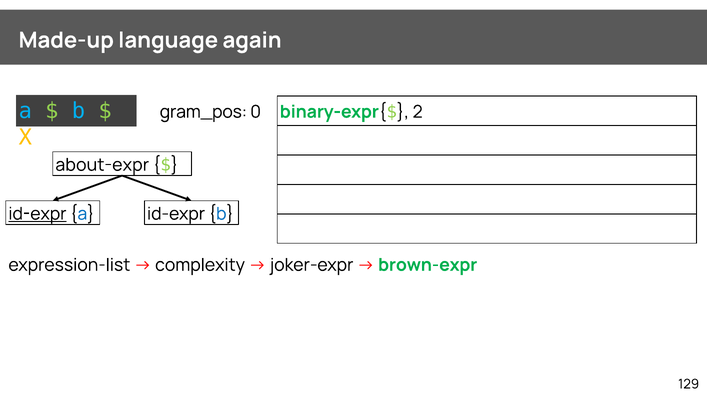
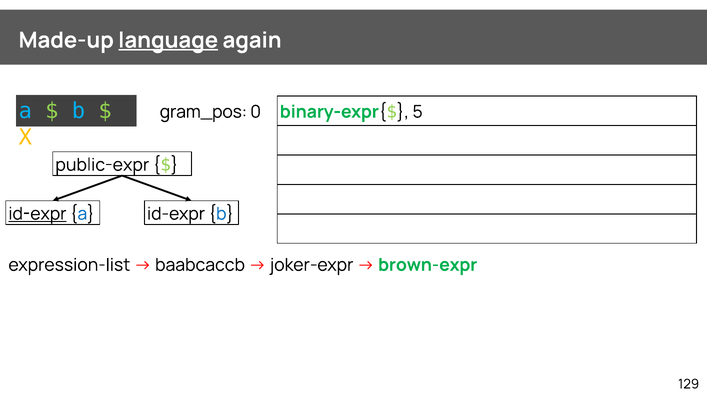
language underline: none -> present (168, 40)
2: 2 -> 5 (418, 112)
about-expr: about-expr -> public-expr (102, 165)
complexity: complexity -> baabcaccb (200, 265)
